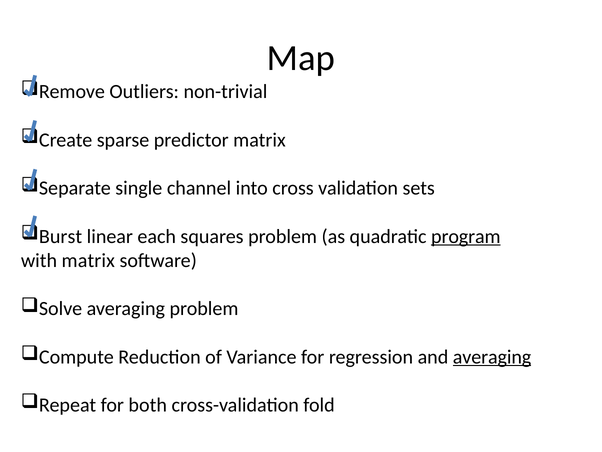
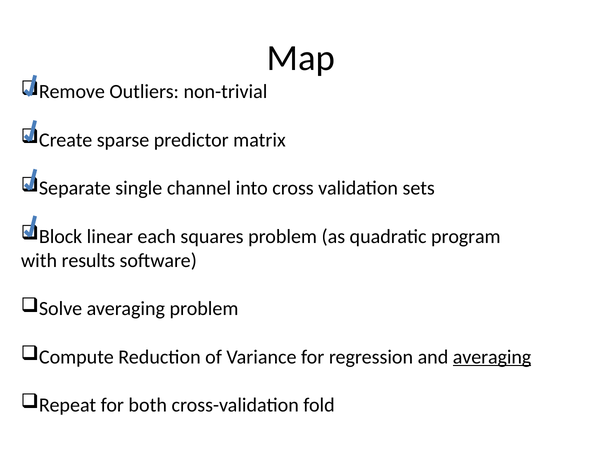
Burst: Burst -> Block (61, 236)
program underline: present -> none (466, 236)
with matrix: matrix -> results (88, 260)
